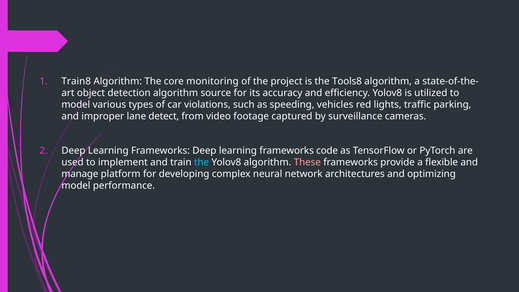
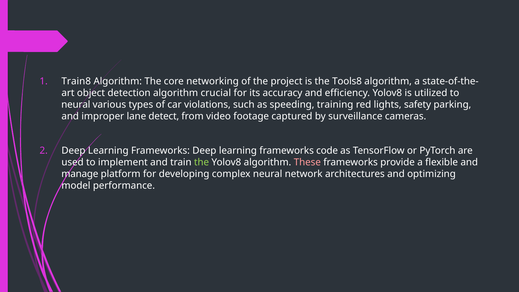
monitoring: monitoring -> networking (213, 81)
source: source -> crucial (216, 93)
model: model -> neural (76, 105)
vehicles: vehicles -> training (335, 105)
traffic: traffic -> safety (418, 105)
the colour: light blue -> light green (202, 162)
